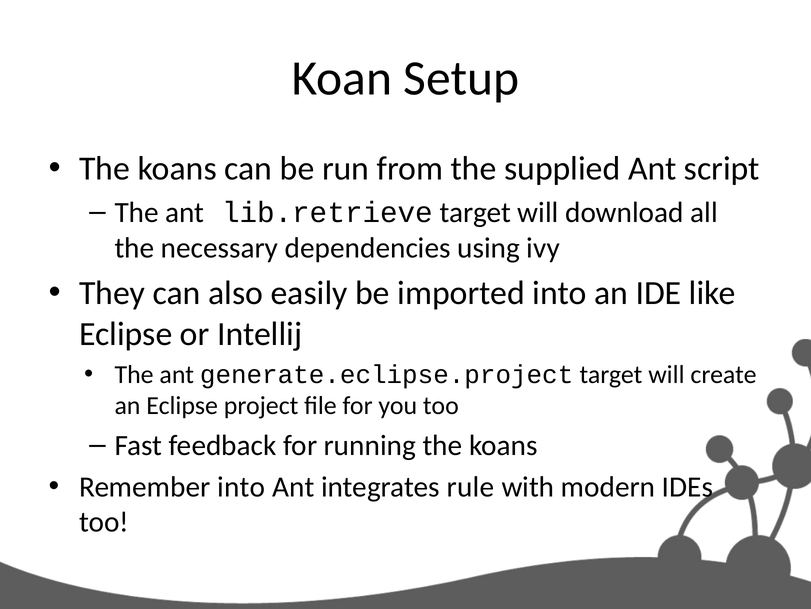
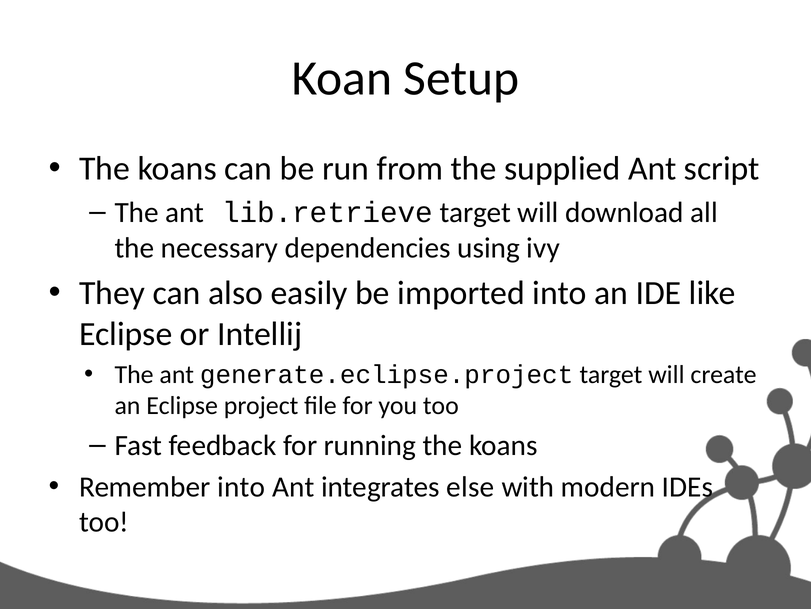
rule: rule -> else (470, 486)
